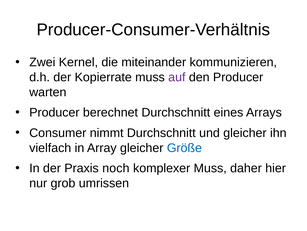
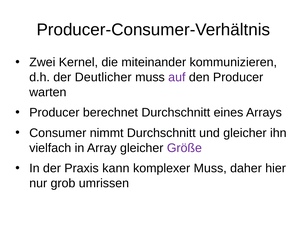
Kopierrate: Kopierrate -> Deutlicher (103, 77)
Größe colour: blue -> purple (184, 147)
noch: noch -> kann (116, 168)
